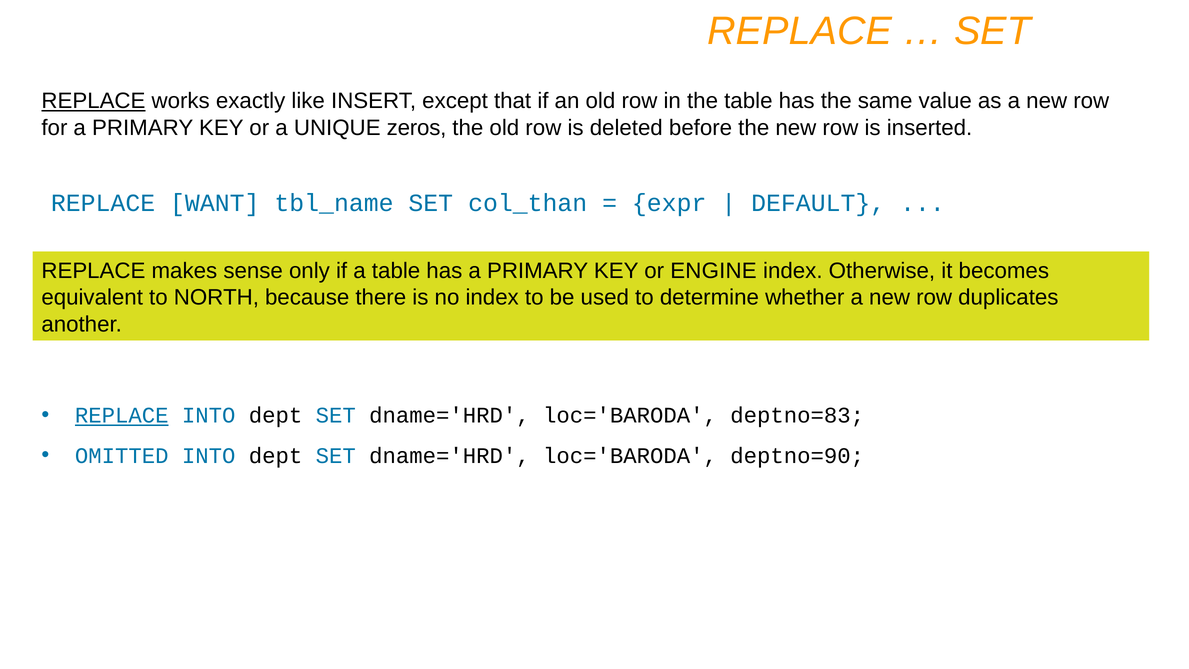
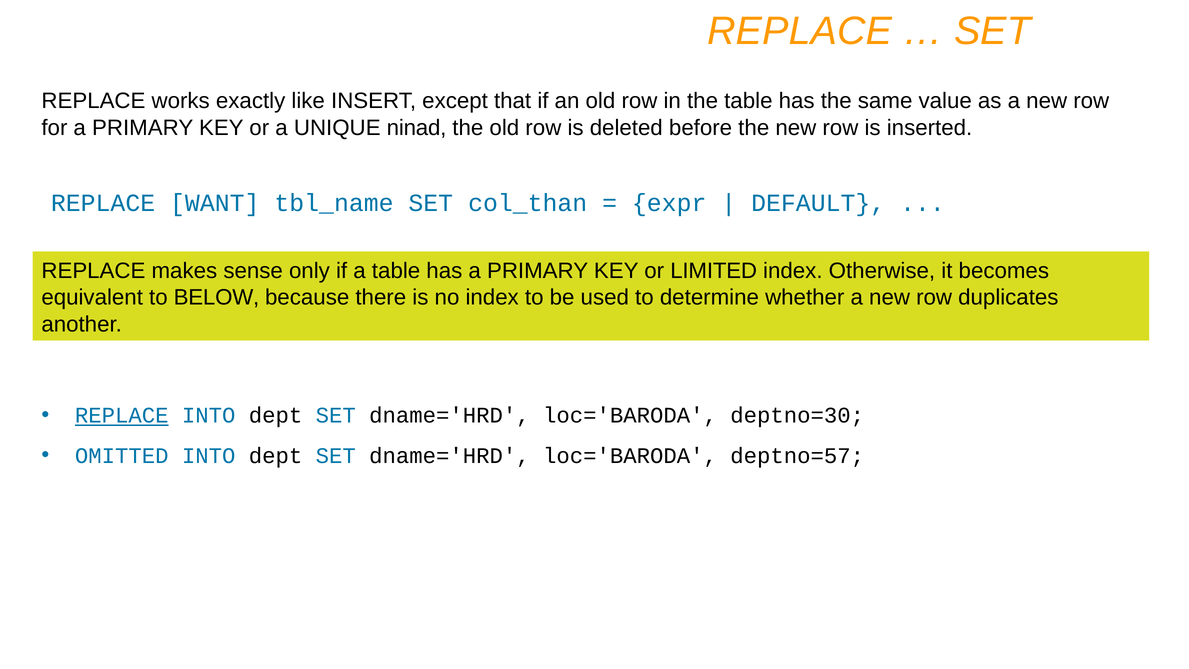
REPLACE underline: present -> none (93, 101)
zeros: zeros -> ninad (417, 128)
ENGINE: ENGINE -> LIMITED (714, 271)
NORTH: NORTH -> BELOW (216, 297)
deptno=83: deptno=83 -> deptno=30 (797, 415)
deptno=90: deptno=90 -> deptno=57 (797, 456)
